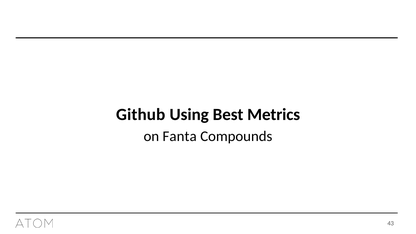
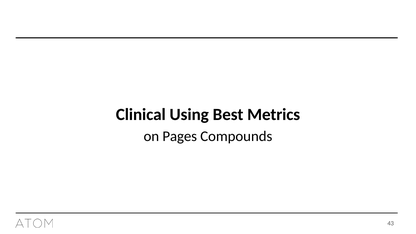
Github: Github -> Clinical (141, 115)
Fanta: Fanta -> Pages (180, 136)
